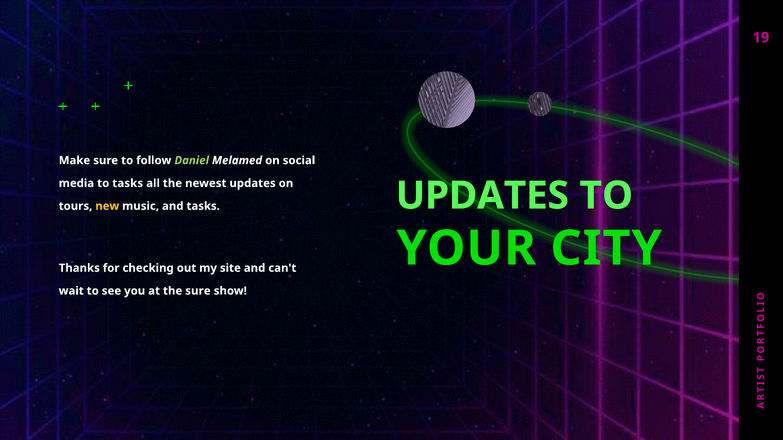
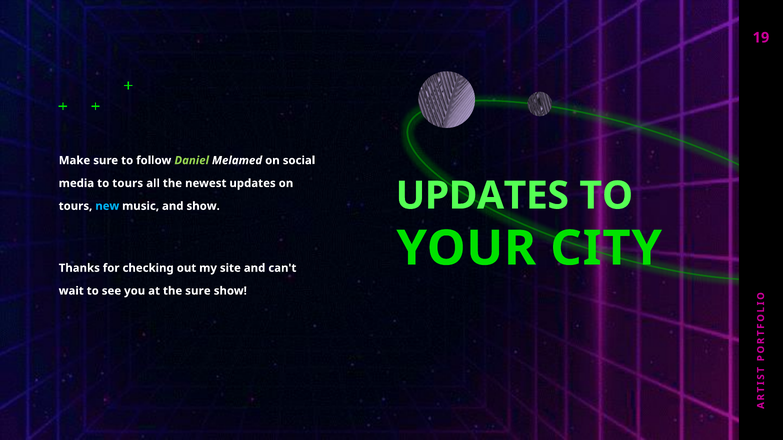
to tasks: tasks -> tours (128, 183)
new colour: yellow -> light blue (107, 206)
and tasks: tasks -> show (203, 206)
